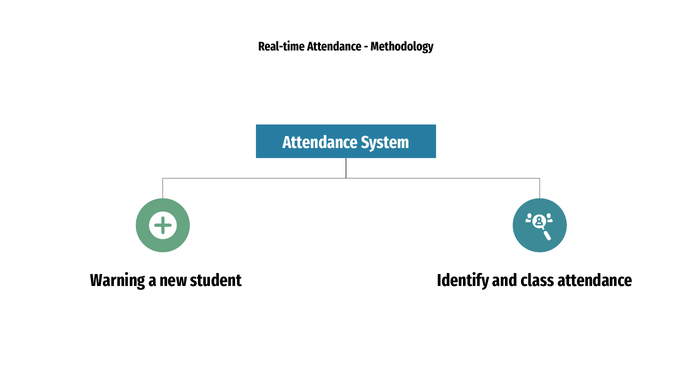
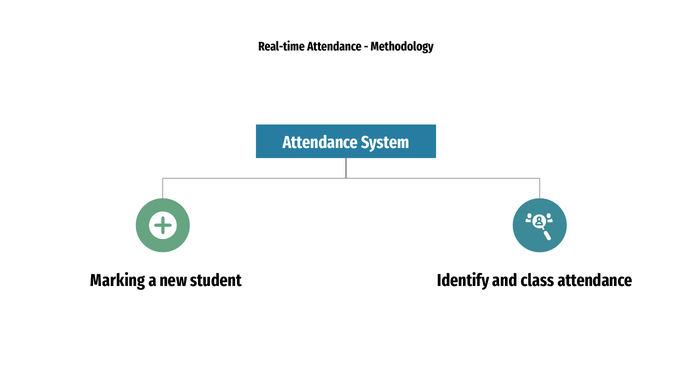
Warning: Warning -> Marking (118, 281)
